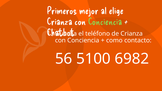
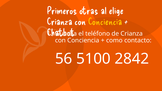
mejor: mejor -> otras (89, 11)
Conciencia colour: light green -> yellow (105, 22)
6982: 6982 -> 2842 (132, 59)
